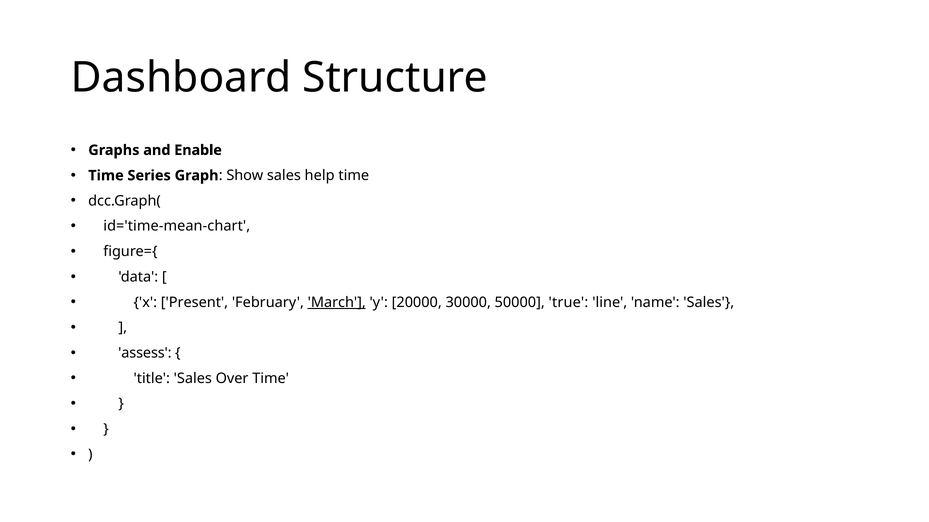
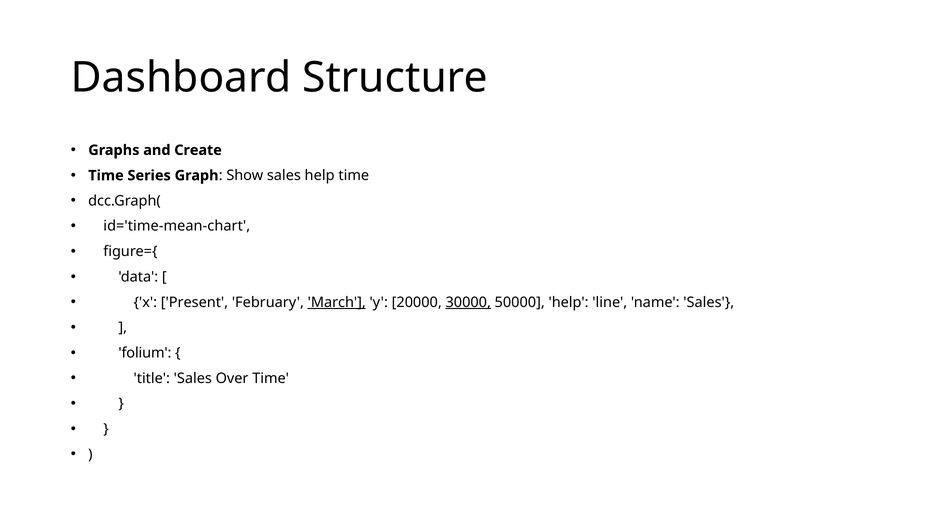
Enable: Enable -> Create (198, 150)
30000 underline: none -> present (468, 303)
50000 true: true -> help (569, 303)
assess: assess -> folium (145, 353)
